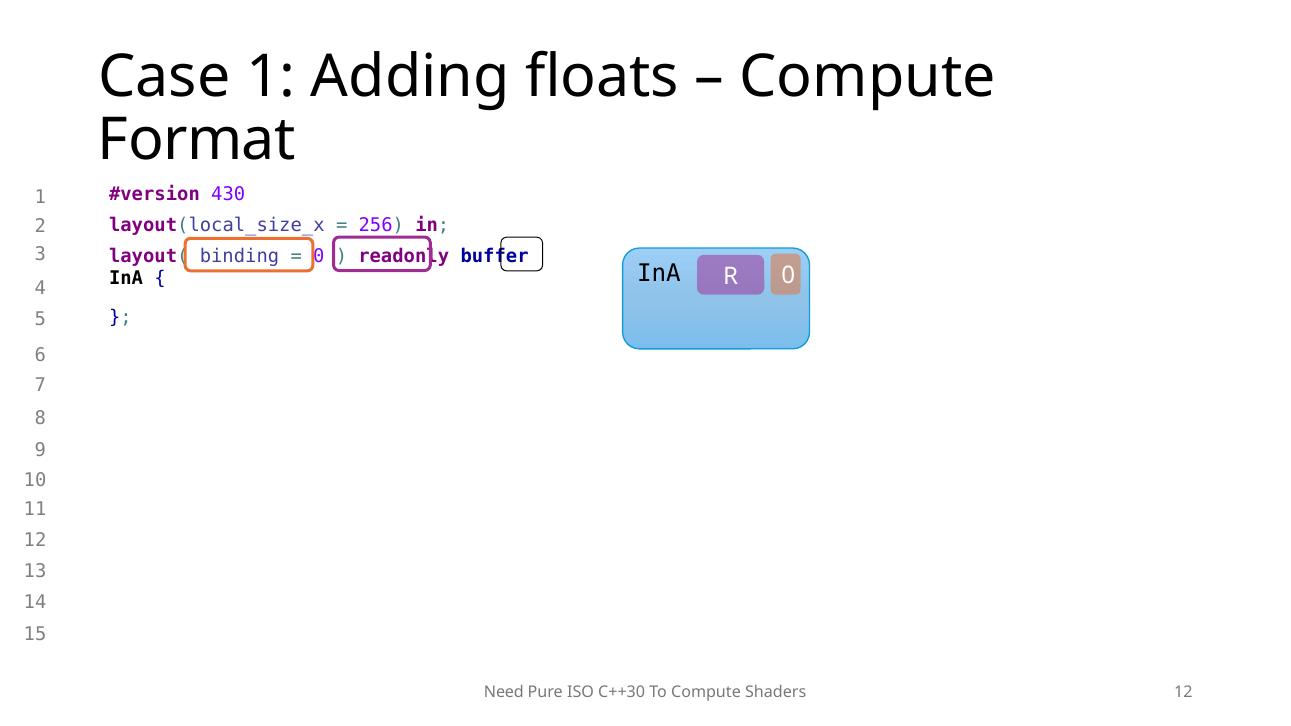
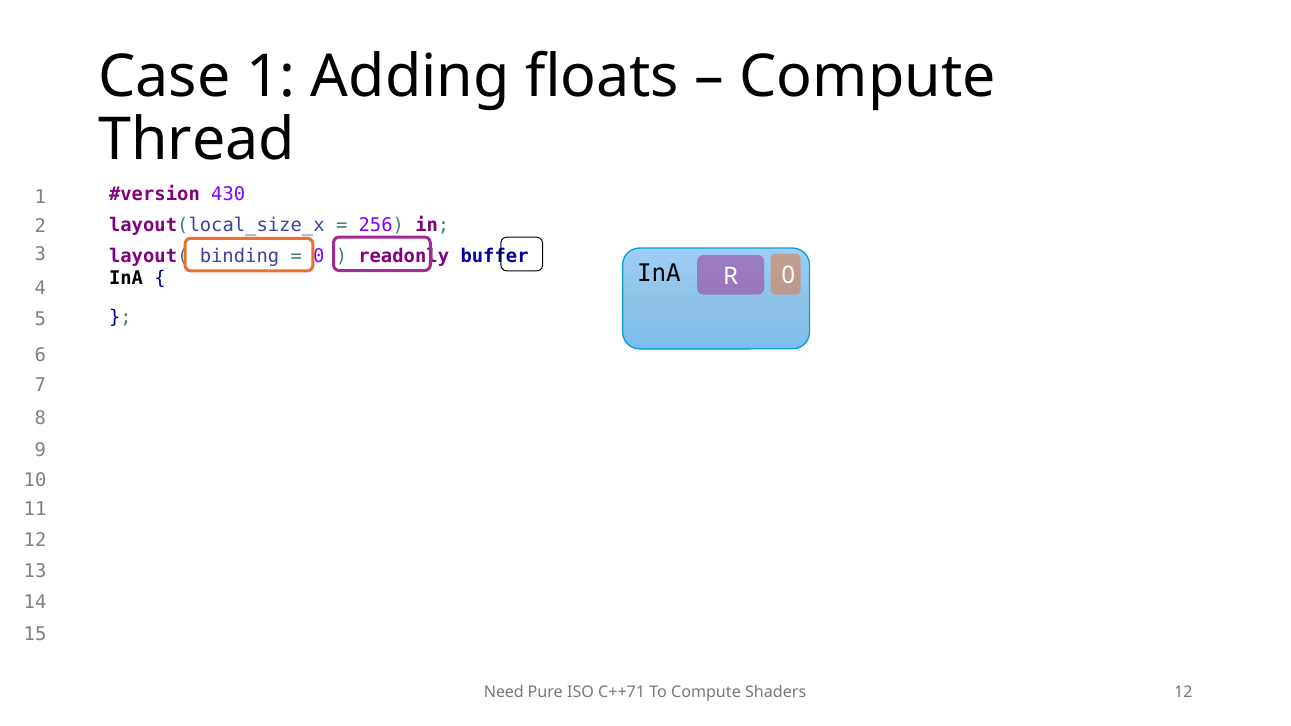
Format: Format -> Thread (197, 140)
C++30: C++30 -> C++71 (622, 692)
